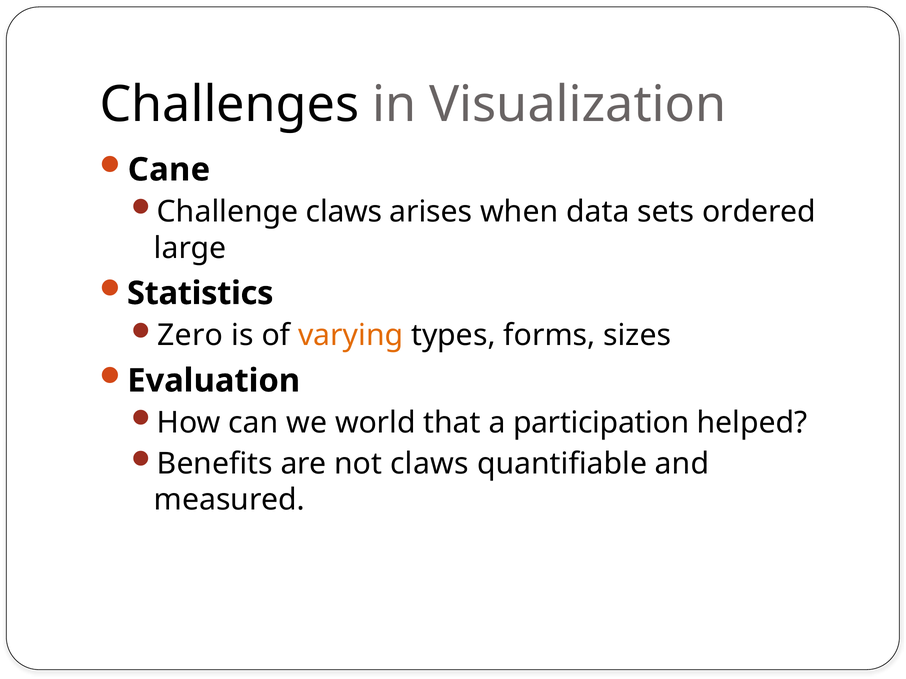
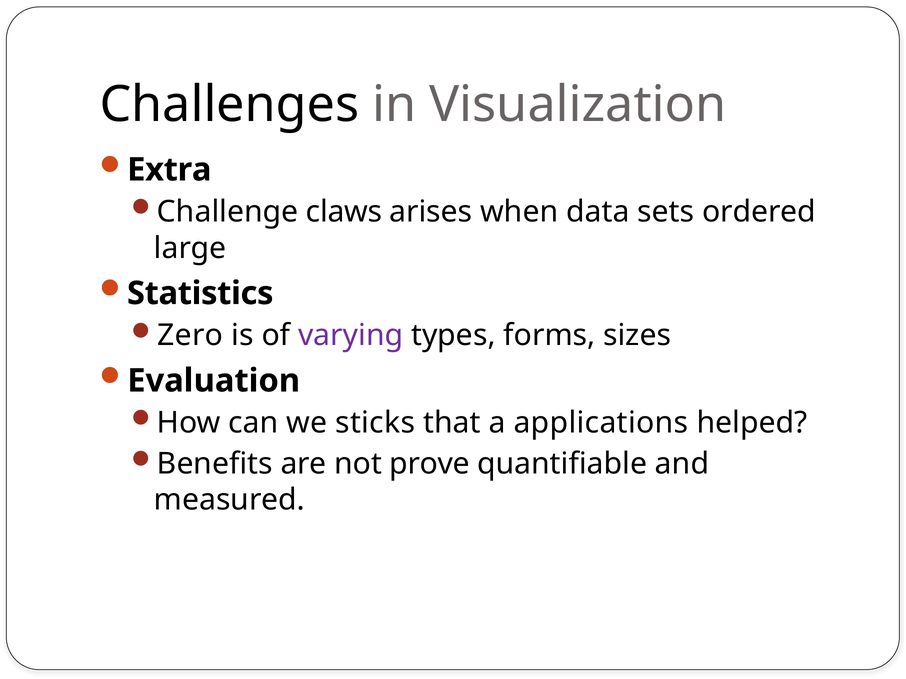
Cane: Cane -> Extra (169, 170)
varying colour: orange -> purple (351, 336)
world: world -> sticks (375, 423)
participation: participation -> applications (601, 423)
not claws: claws -> prove (430, 464)
